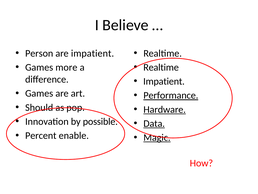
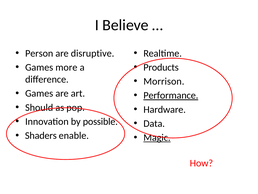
are impatient: impatient -> disruptive (93, 53)
Realtime: Realtime -> Products (161, 67)
Impatient: Impatient -> Morrison (164, 81)
Hardware underline: present -> none (165, 109)
Data underline: present -> none (154, 123)
Percent: Percent -> Shaders (41, 135)
